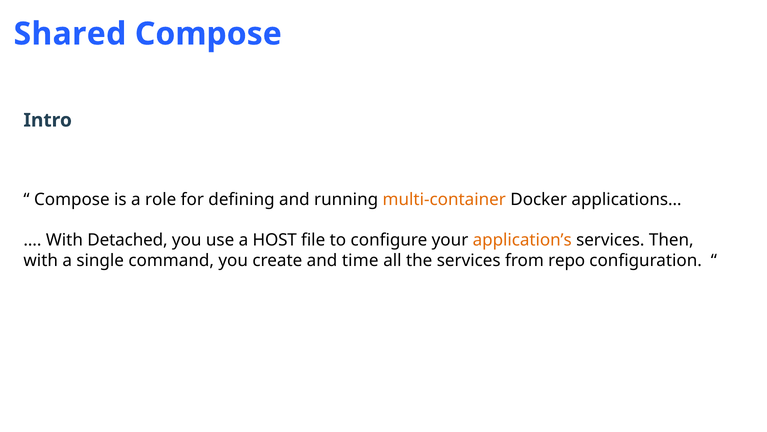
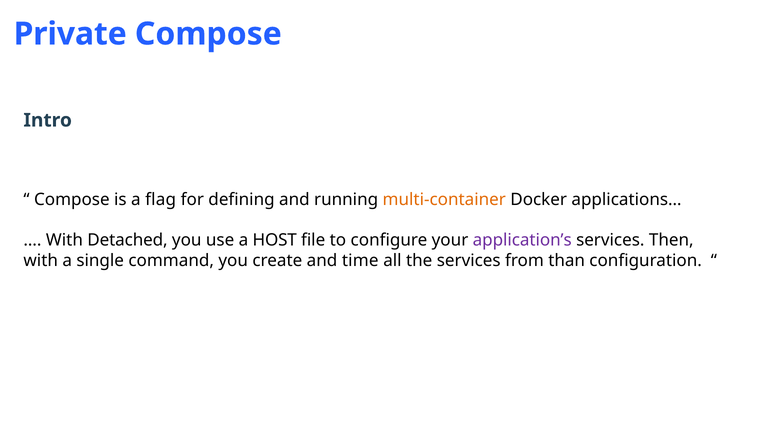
Shared: Shared -> Private (70, 34)
role: role -> flag (161, 199)
application’s colour: orange -> purple (522, 240)
repo: repo -> than (567, 260)
